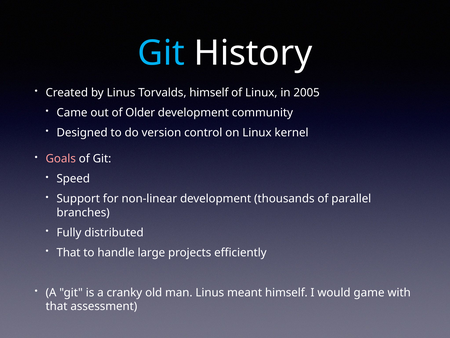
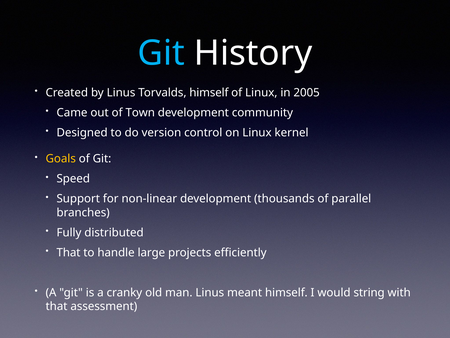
Older: Older -> Town (140, 112)
Goals colour: pink -> yellow (61, 159)
game: game -> string (369, 292)
